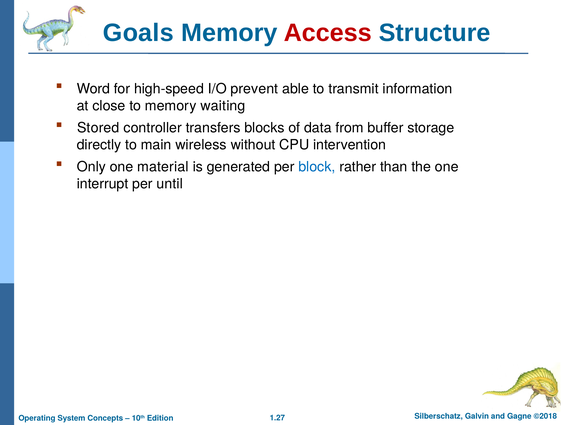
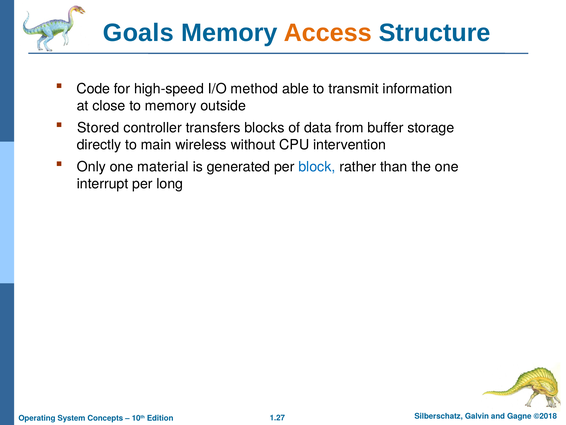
Access colour: red -> orange (328, 33)
Word: Word -> Code (93, 89)
prevent: prevent -> method (254, 89)
waiting: waiting -> outside (223, 106)
until: until -> long (170, 183)
